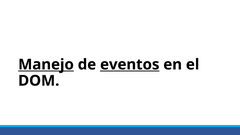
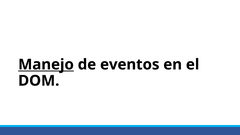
eventos underline: present -> none (130, 65)
